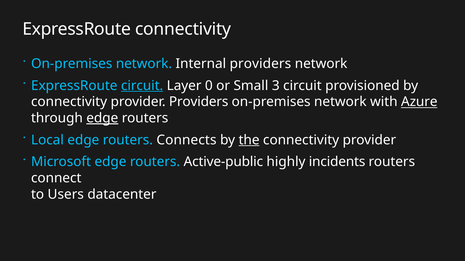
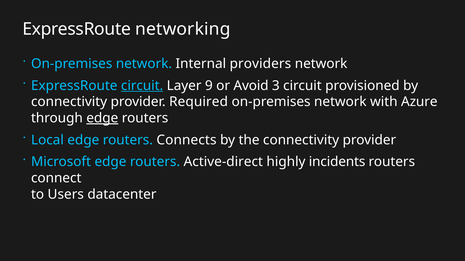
ExpressRoute connectivity: connectivity -> networking (183, 29)
0: 0 -> 9 (209, 86)
Small: Small -> Avoid (251, 86)
provider Providers: Providers -> Required (199, 102)
Azure underline: present -> none (419, 102)
the underline: present -> none (249, 140)
Active-public: Active-public -> Active-direct (223, 162)
